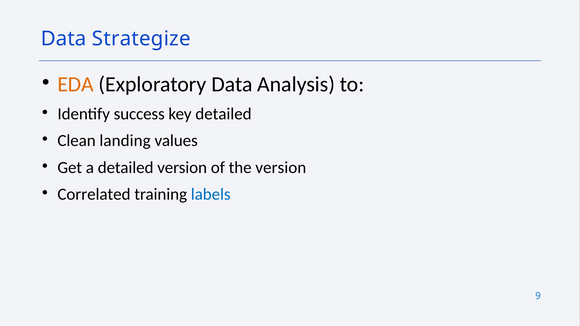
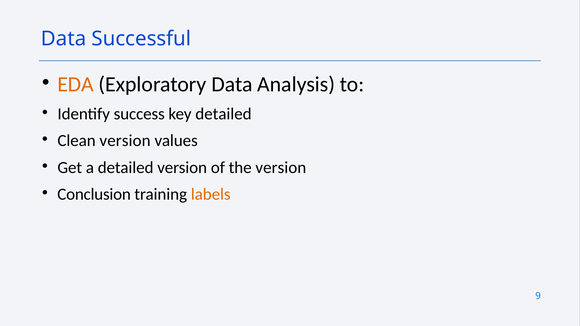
Strategize: Strategize -> Successful (141, 39)
Clean landing: landing -> version (125, 141)
Correlated: Correlated -> Conclusion (94, 194)
labels colour: blue -> orange (211, 194)
